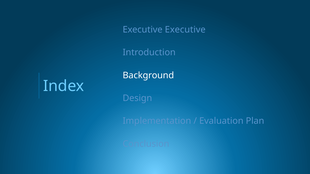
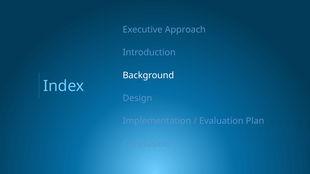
Executive Executive: Executive -> Approach (185, 30)
